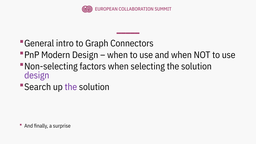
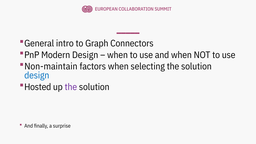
Non-selecting: Non-selecting -> Non-maintain (51, 66)
design colour: purple -> blue (37, 75)
Search: Search -> Hosted (38, 87)
